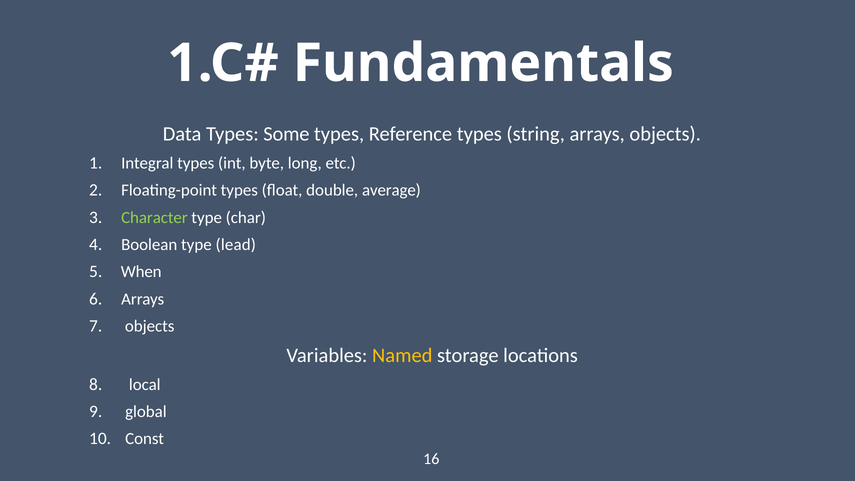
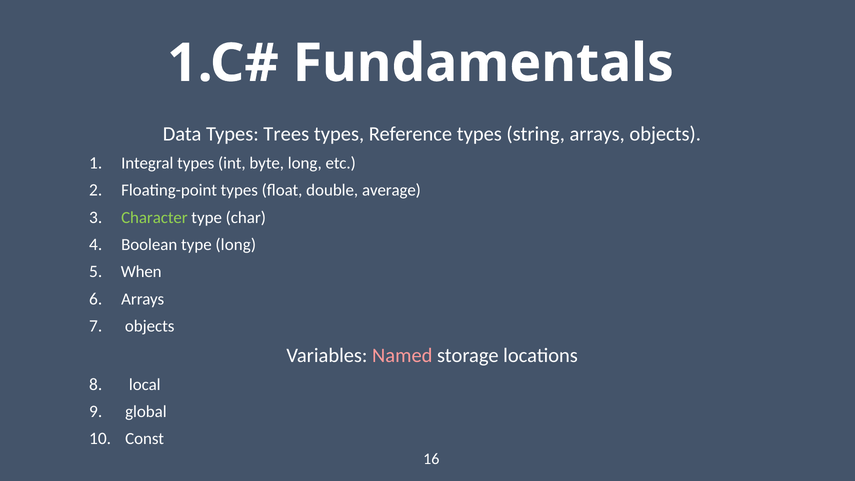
Some: Some -> Trees (286, 134)
type lead: lead -> long (236, 245)
Named colour: yellow -> pink (402, 355)
